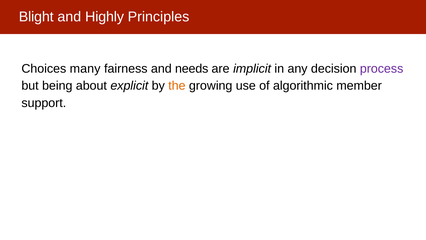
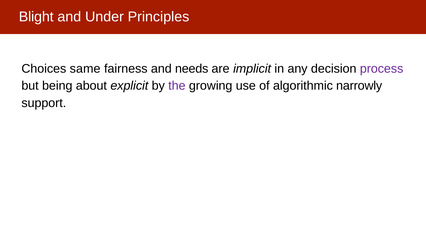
Highly: Highly -> Under (104, 17)
many: many -> same (85, 69)
the colour: orange -> purple (177, 86)
member: member -> narrowly (359, 86)
